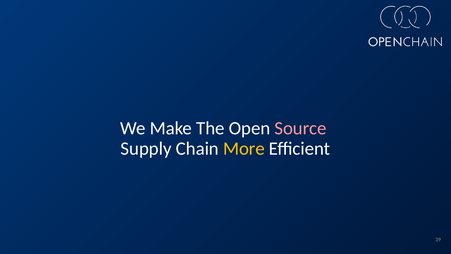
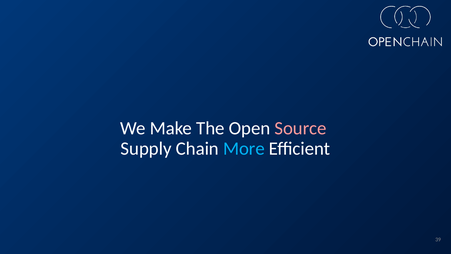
More colour: yellow -> light blue (244, 148)
